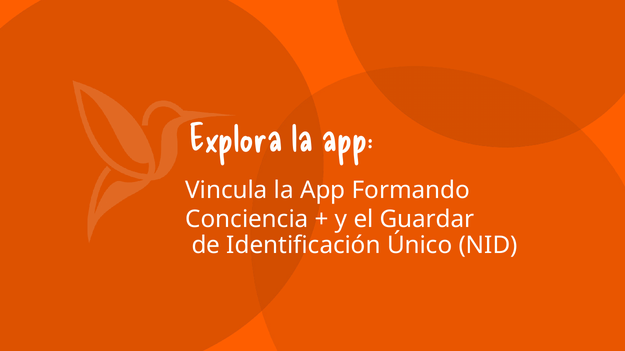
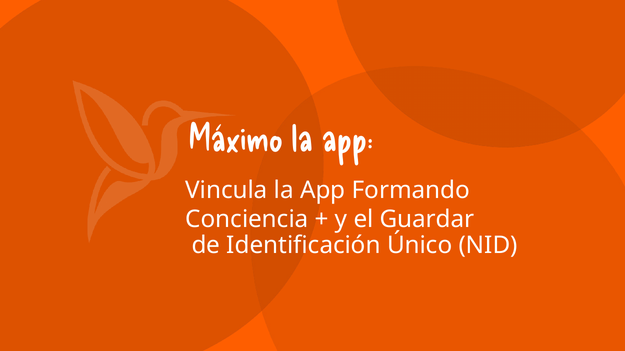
Explora: Explora -> Máximo (236, 139)
